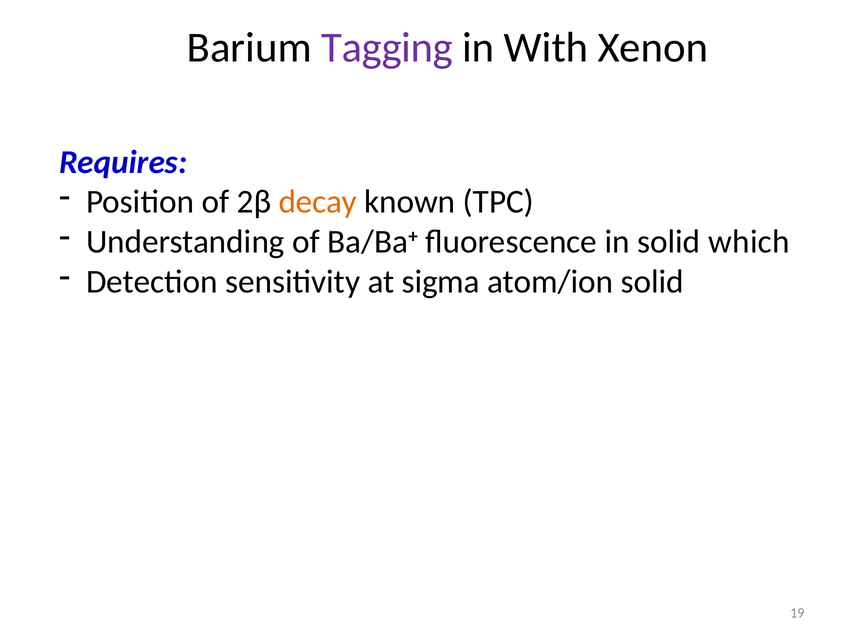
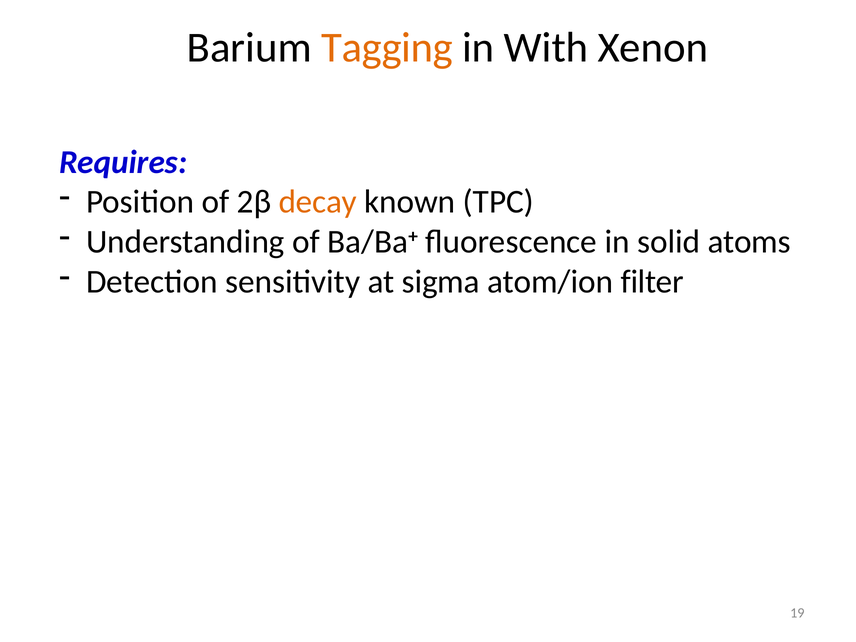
Tagging colour: purple -> orange (387, 48)
which: which -> atoms (749, 242)
atom/ion solid: solid -> filter (652, 282)
